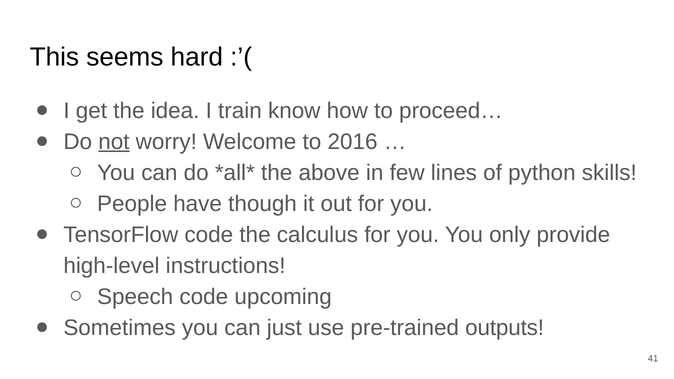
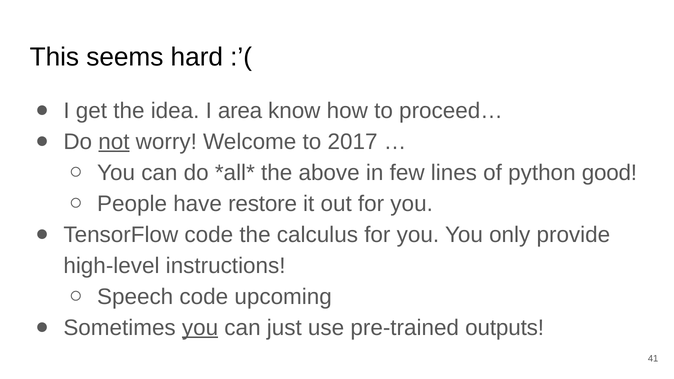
train: train -> area (240, 111)
2016: 2016 -> 2017 (353, 142)
skills: skills -> good (609, 173)
though: though -> restore (263, 204)
you underline: none -> present (200, 328)
